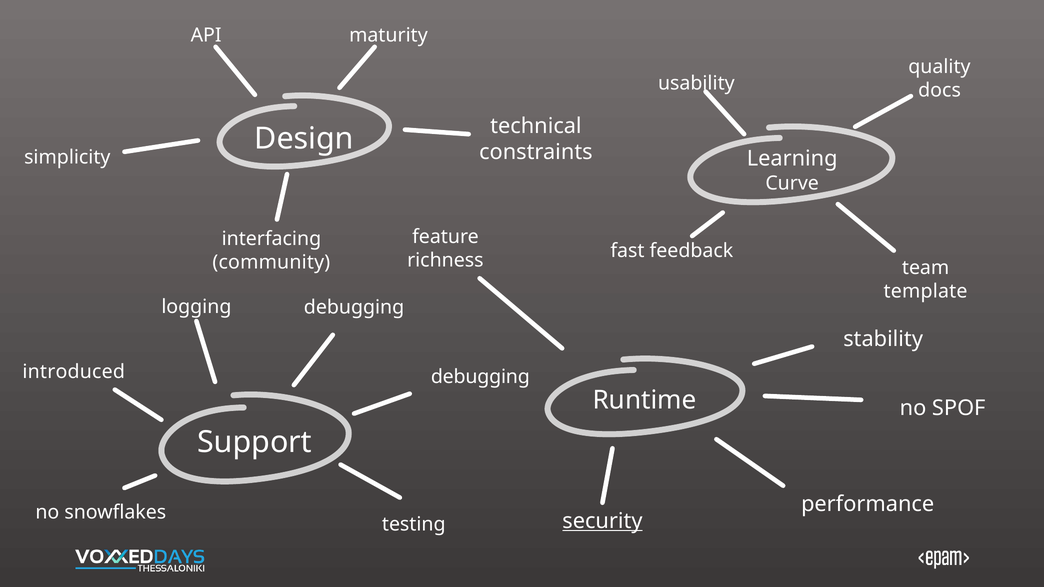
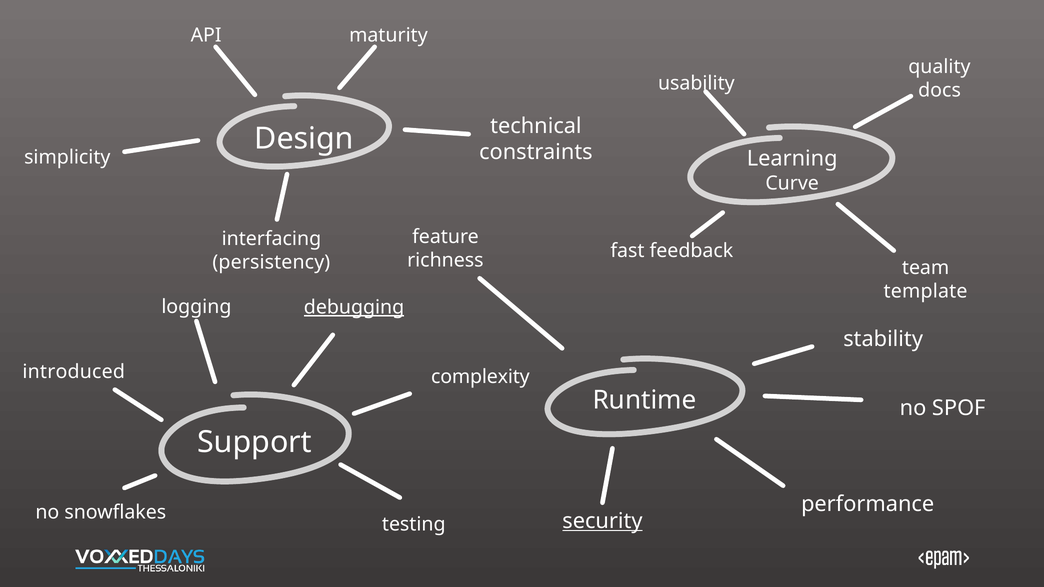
community: community -> persistency (271, 263)
debugging underline: none -> present (354, 308)
debugging: debugging -> complexity (480, 377)
